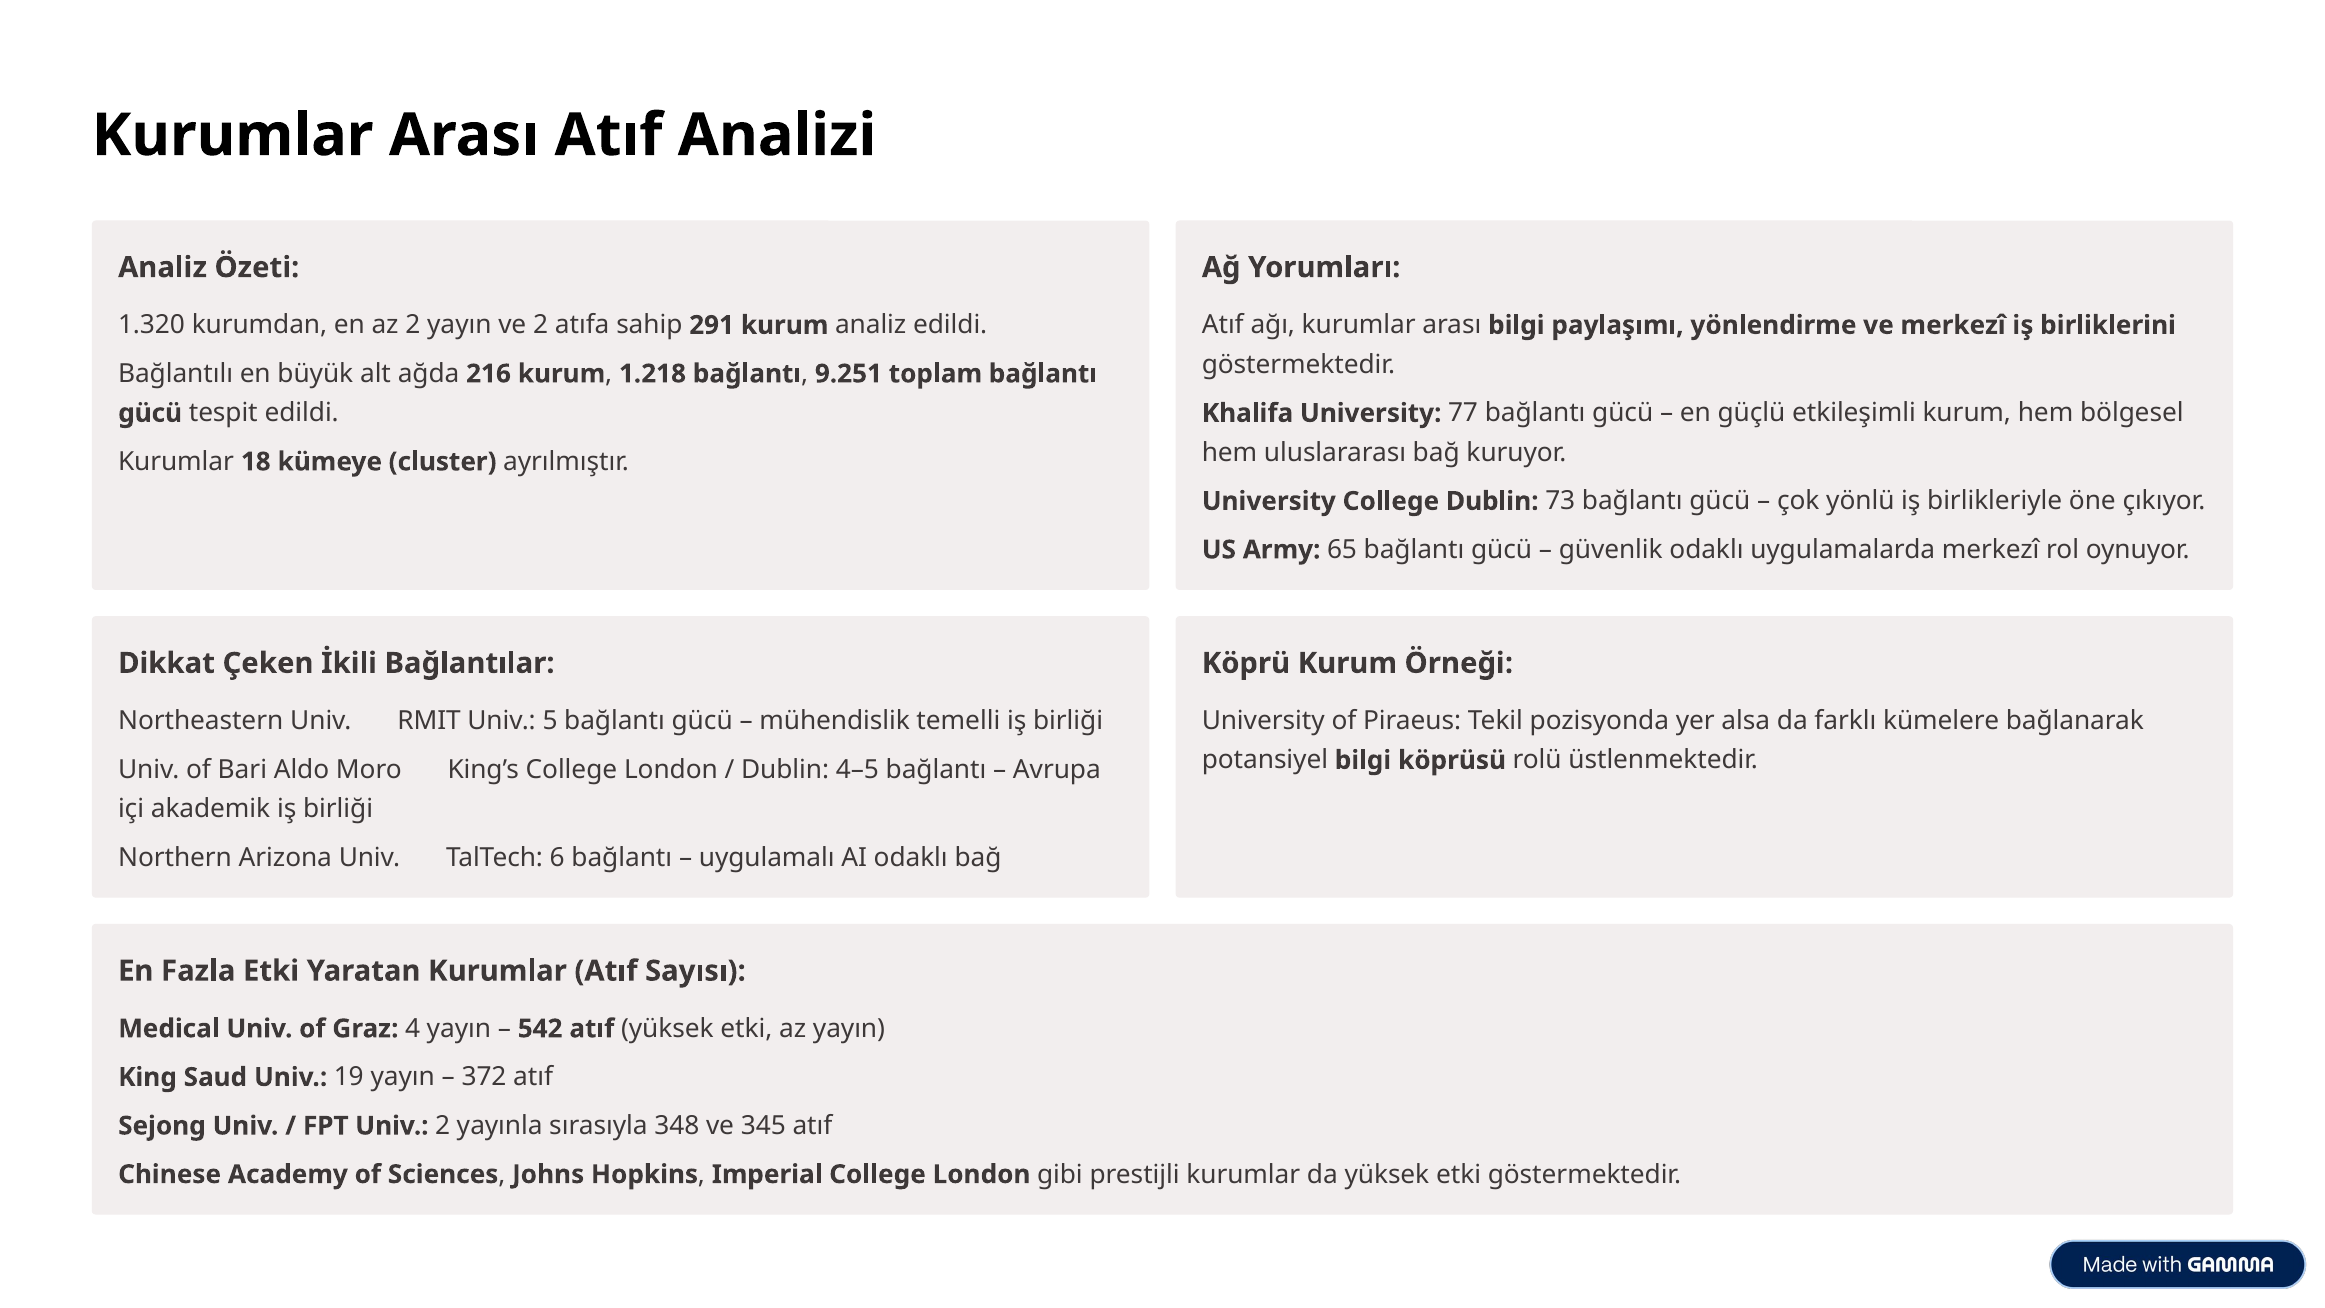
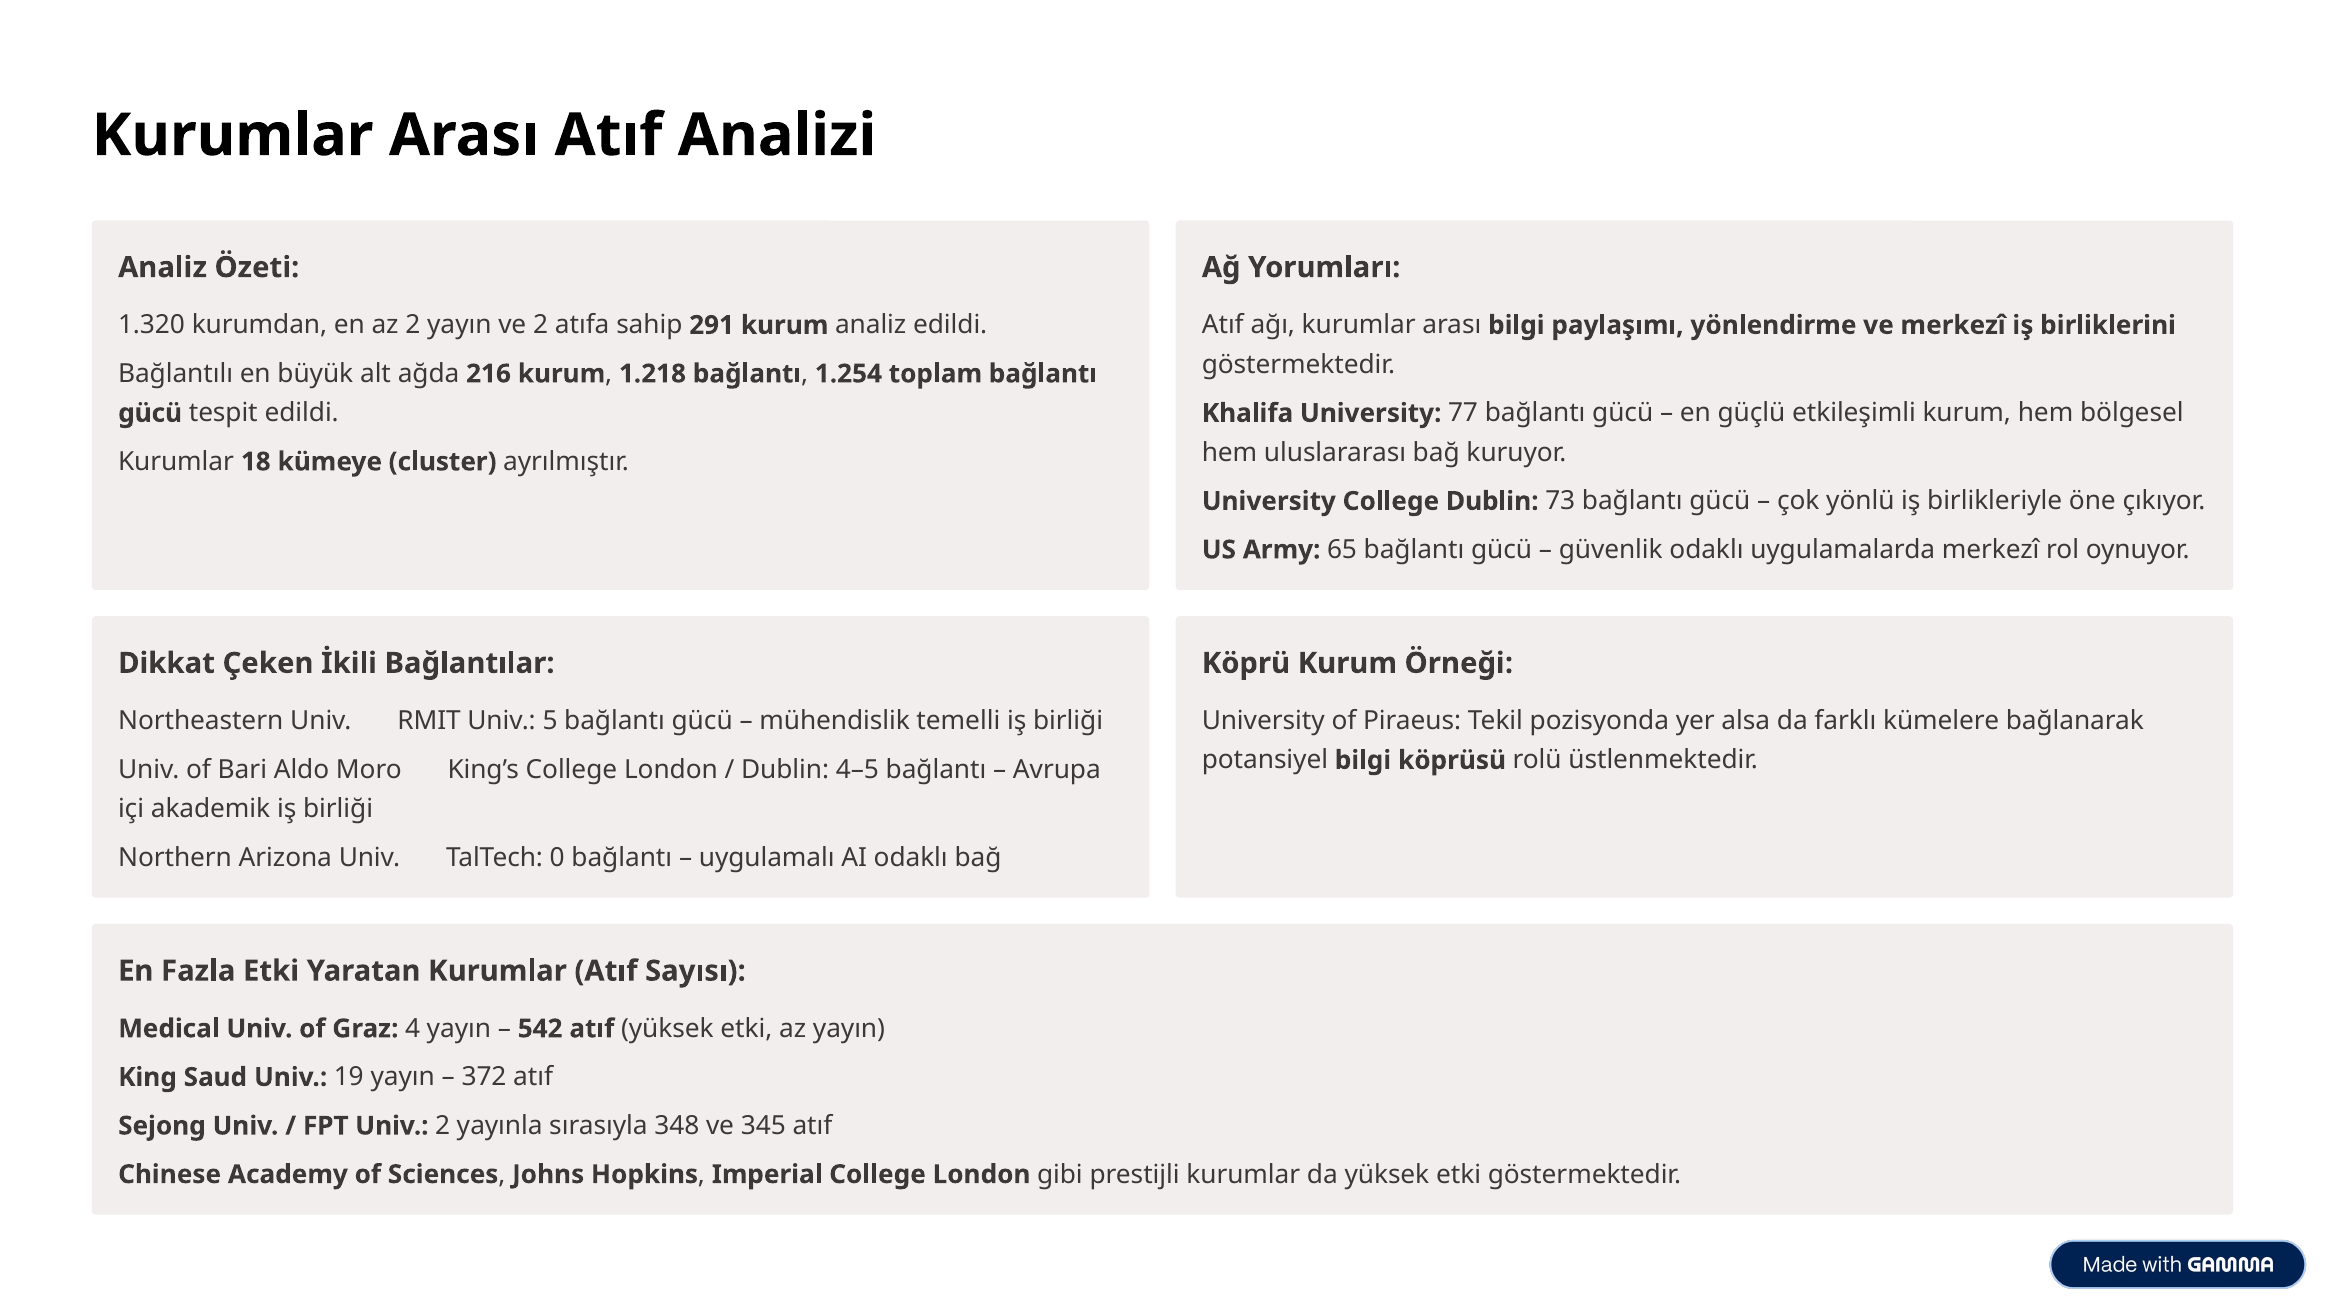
9.251: 9.251 -> 1.254 (848, 374)
6: 6 -> 0 (557, 857)
